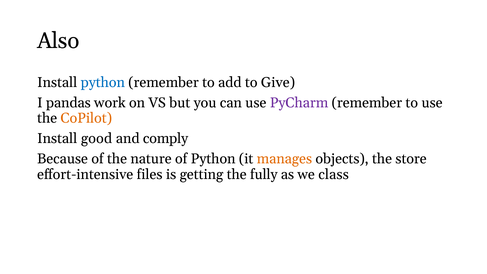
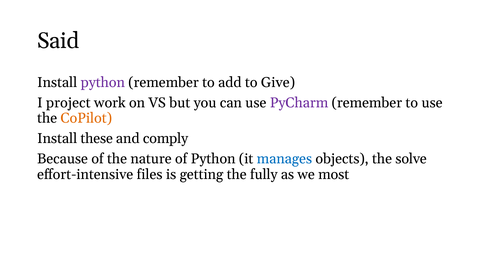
Also: Also -> Said (58, 41)
python colour: blue -> purple (103, 82)
pandas: pandas -> project (68, 103)
good: good -> these (97, 139)
manages colour: orange -> blue (284, 159)
store: store -> solve (411, 159)
class: class -> most (334, 174)
